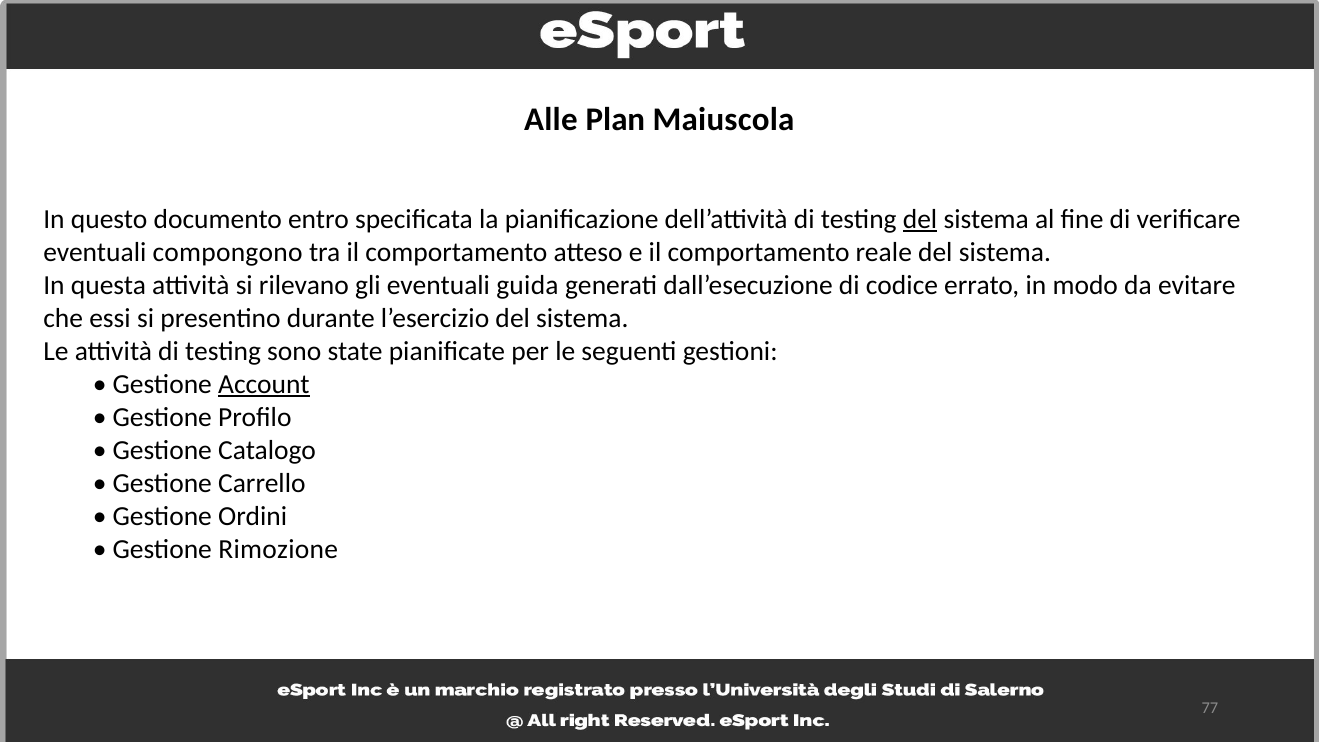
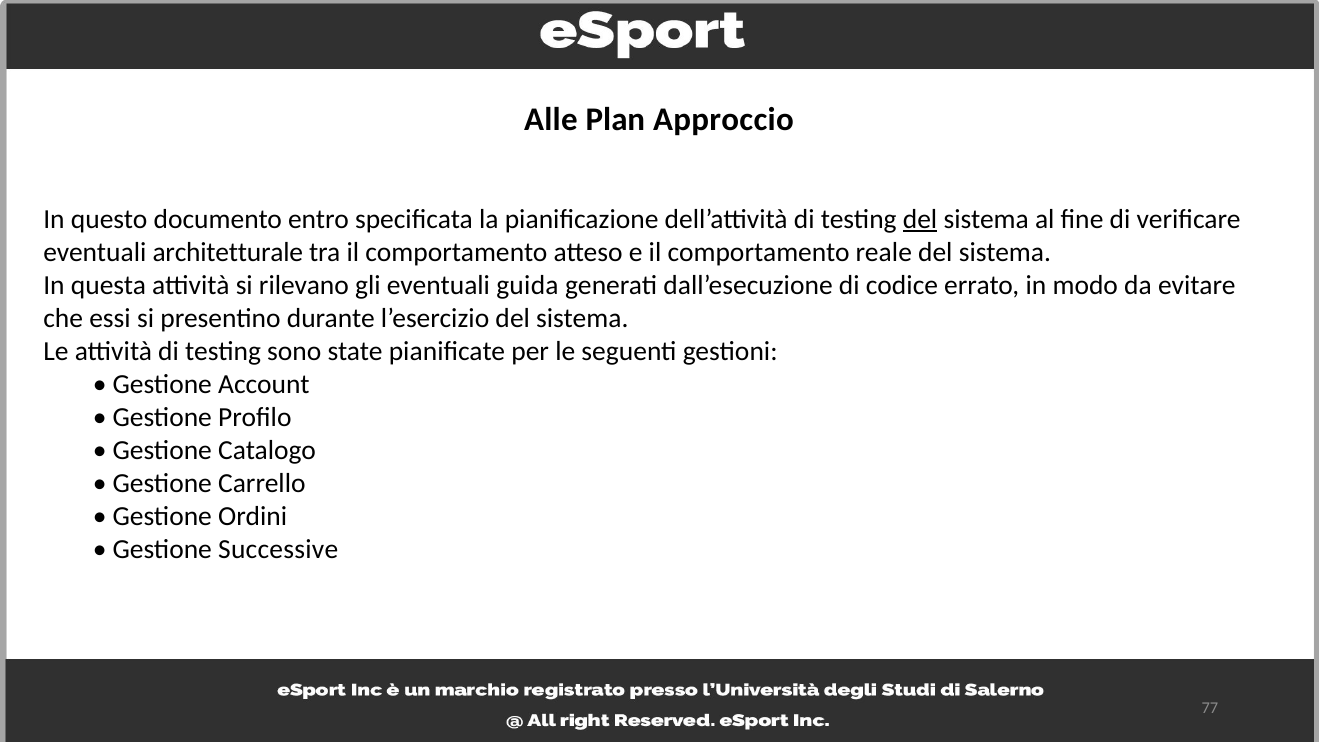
Maiuscola: Maiuscola -> Approccio (723, 119)
compongono: compongono -> architetturale (228, 252)
Account underline: present -> none (264, 384)
Rimozione: Rimozione -> Successive (278, 549)
